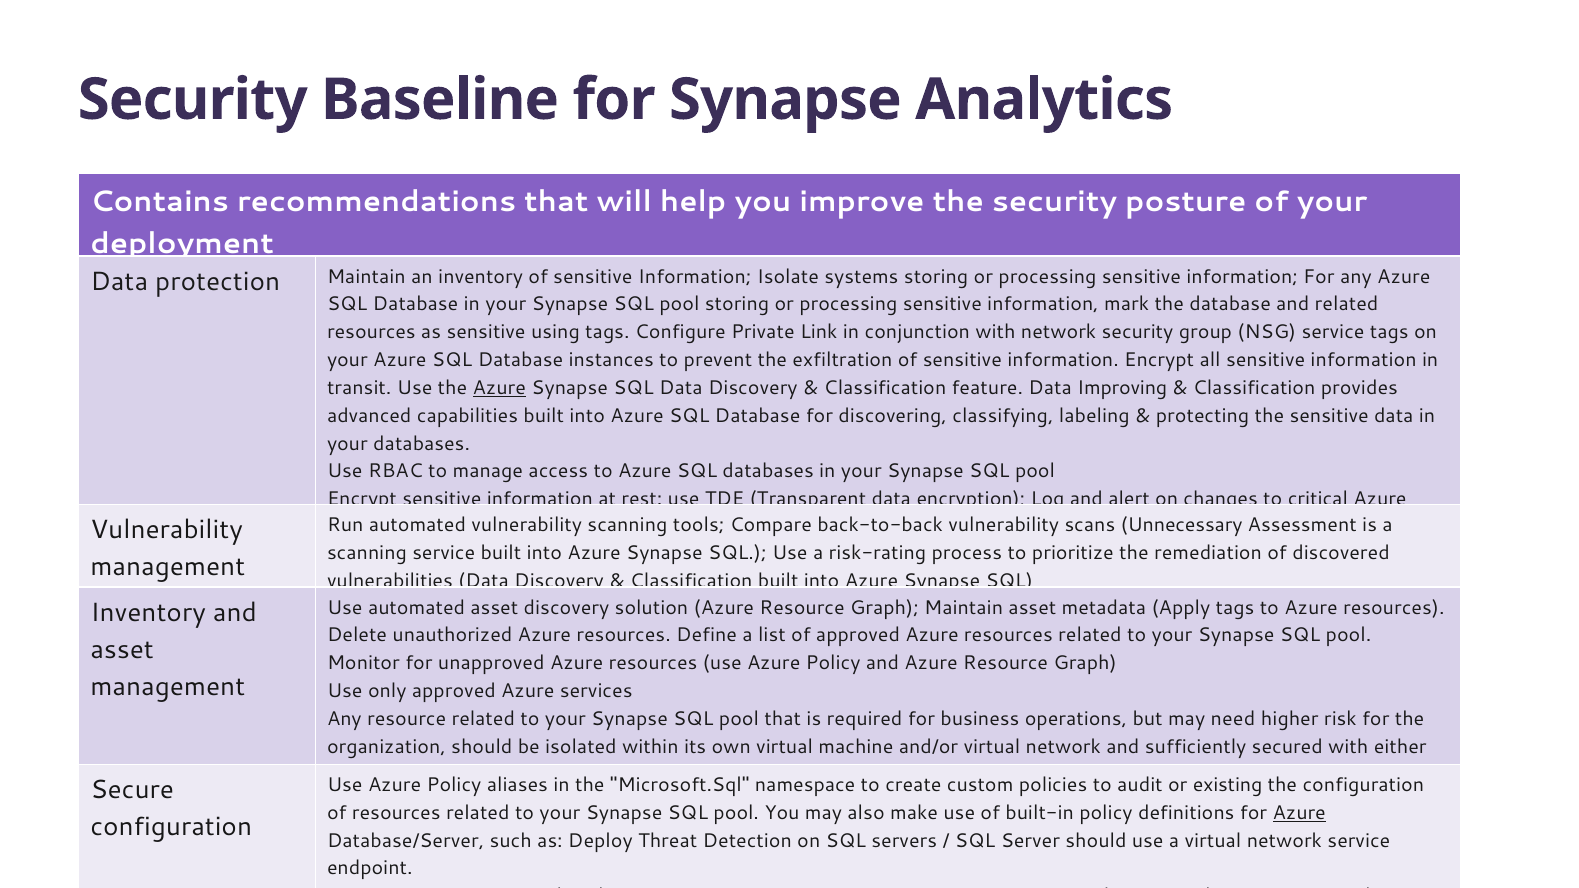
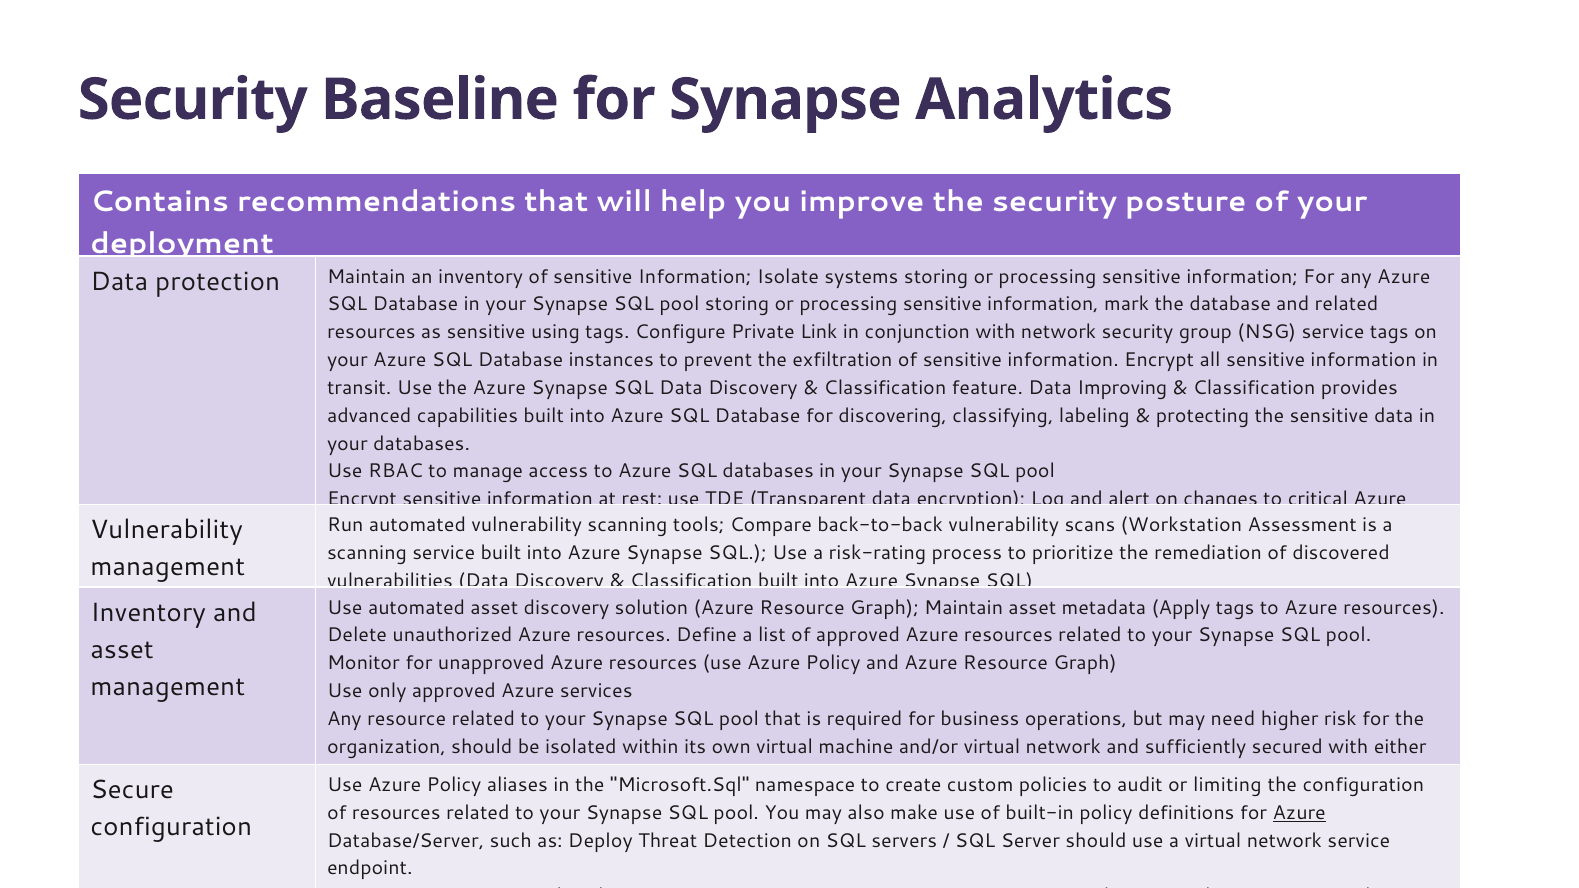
Azure underline: present -> none (499, 388)
Unnecessary: Unnecessary -> Workstation (1181, 525)
existing: existing -> limiting (1227, 785)
